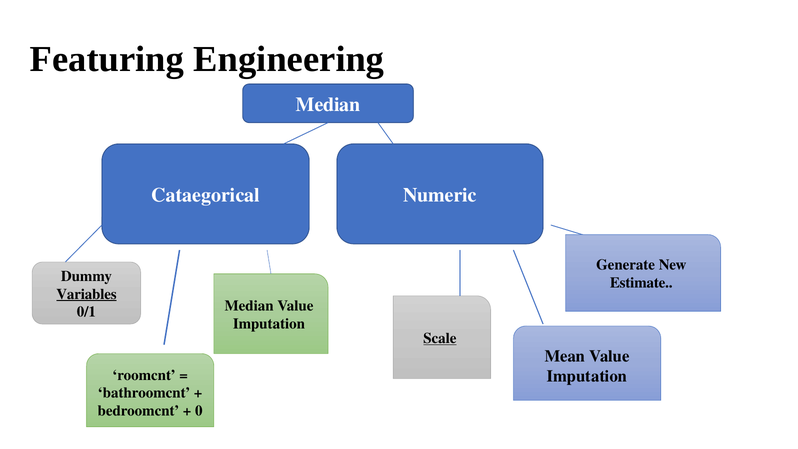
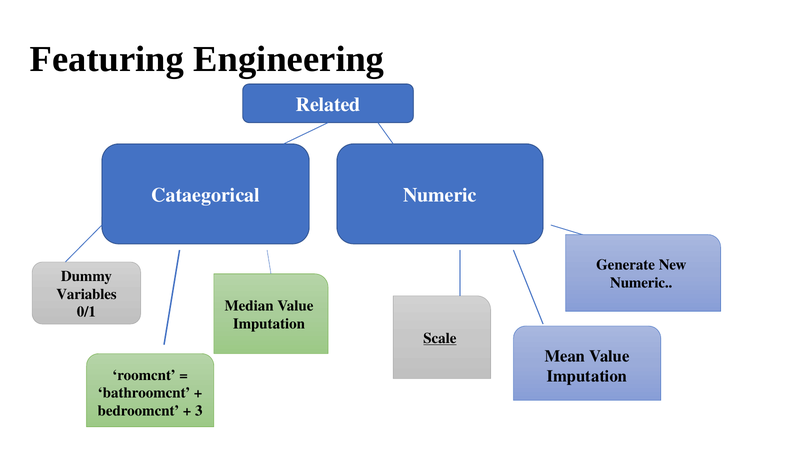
Median: Median -> Related (328, 105)
Estimate: Estimate -> Numeric (641, 283)
Variables underline: present -> none (86, 294)
0: 0 -> 3 (199, 411)
